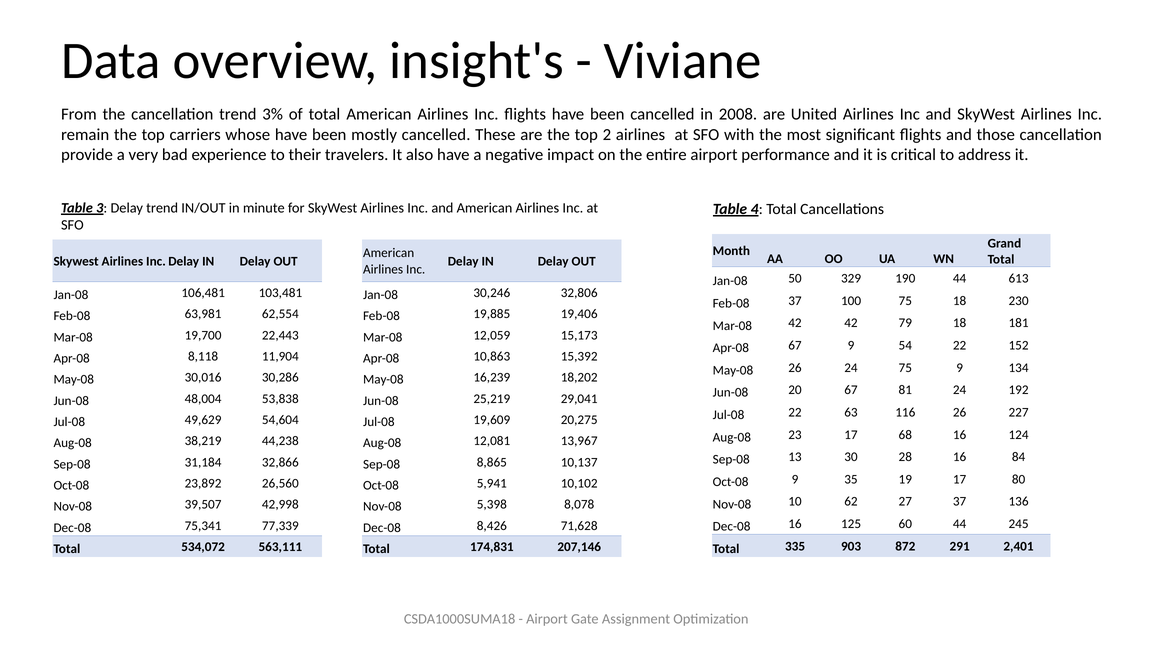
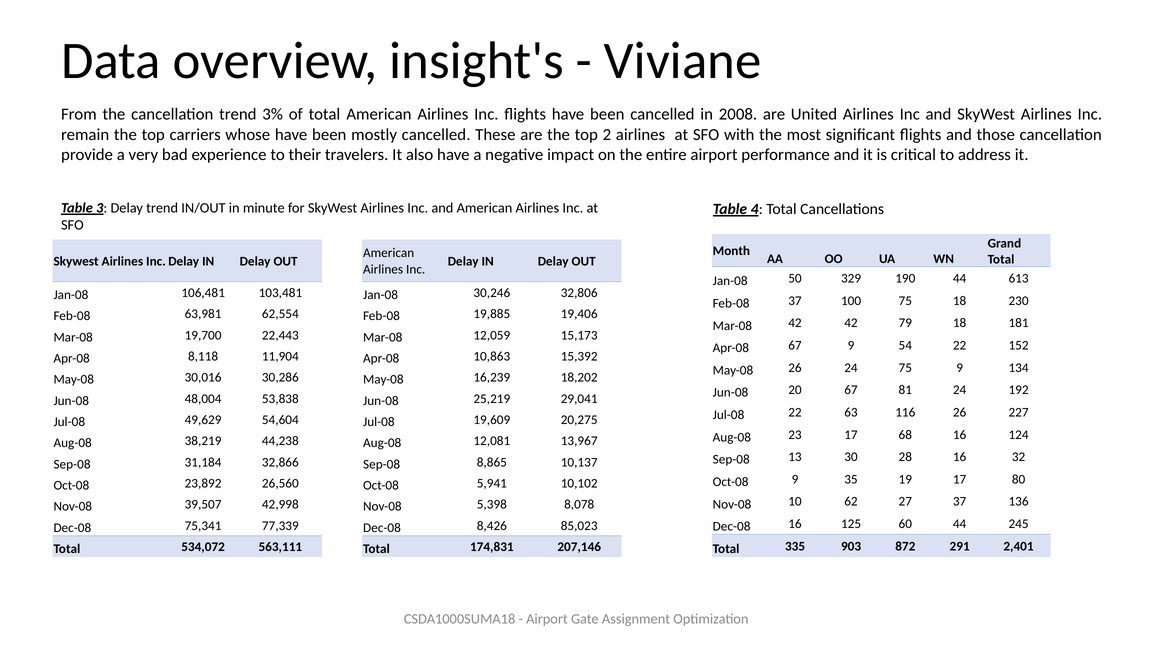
84: 84 -> 32 (1019, 457)
71,628: 71,628 -> 85,023 (579, 526)
